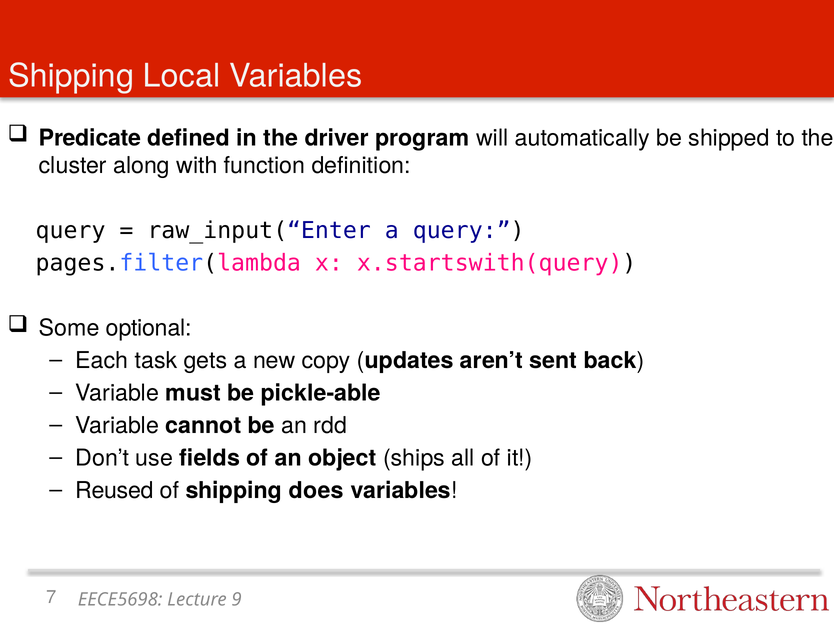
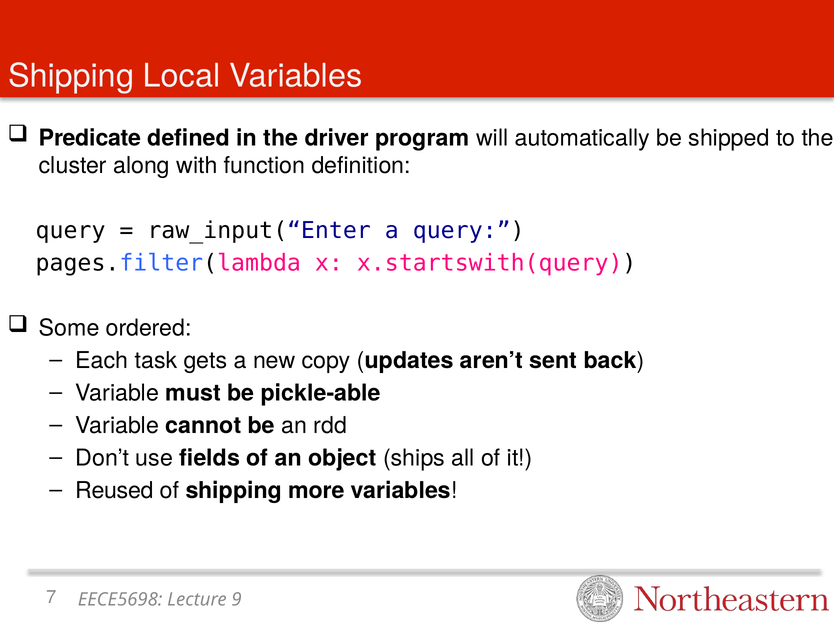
optional: optional -> ordered (149, 328)
does: does -> more (316, 490)
